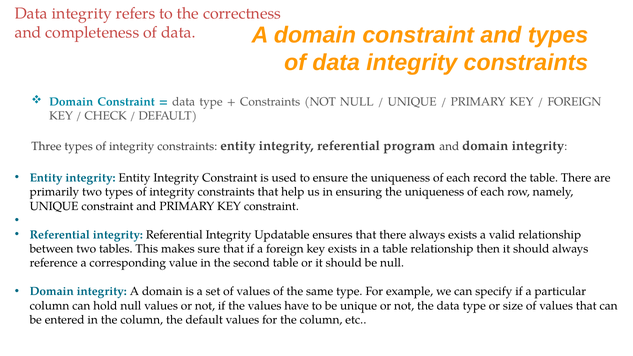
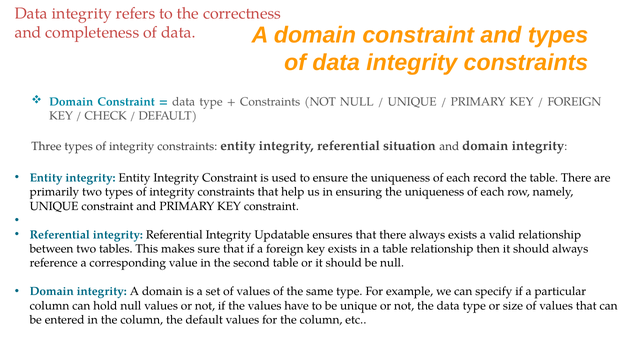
program: program -> situation (410, 146)
